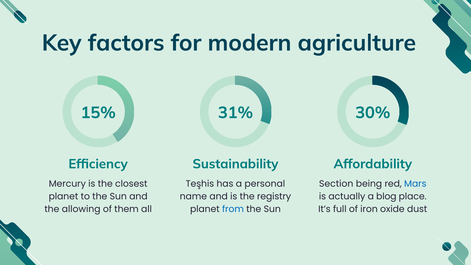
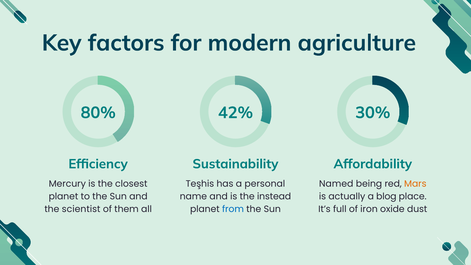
15%: 15% -> 80% (98, 113)
31%: 31% -> 42% (236, 113)
Section: Section -> Named (336, 184)
Mars colour: blue -> orange (415, 184)
registry: registry -> instead (274, 196)
allowing: allowing -> scientist (81, 209)
